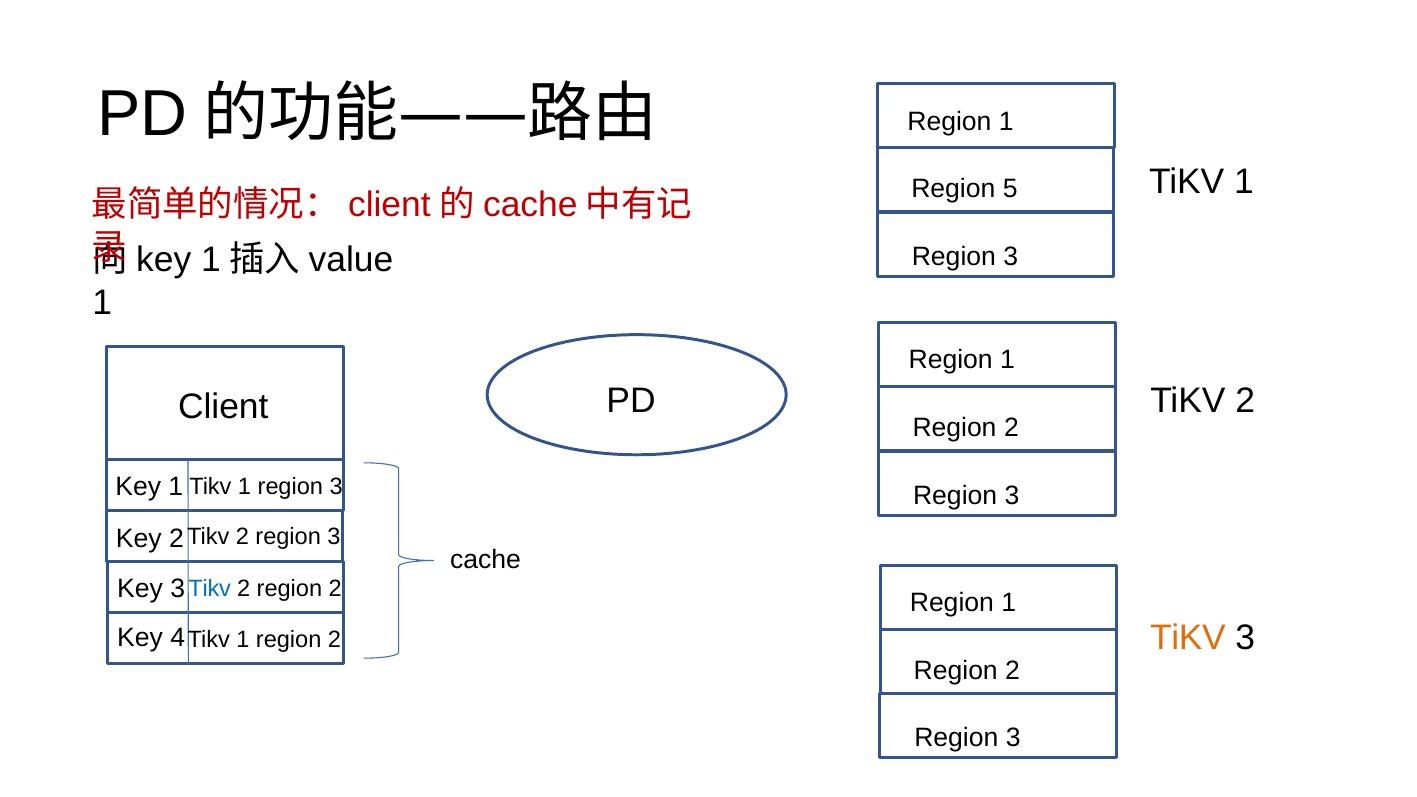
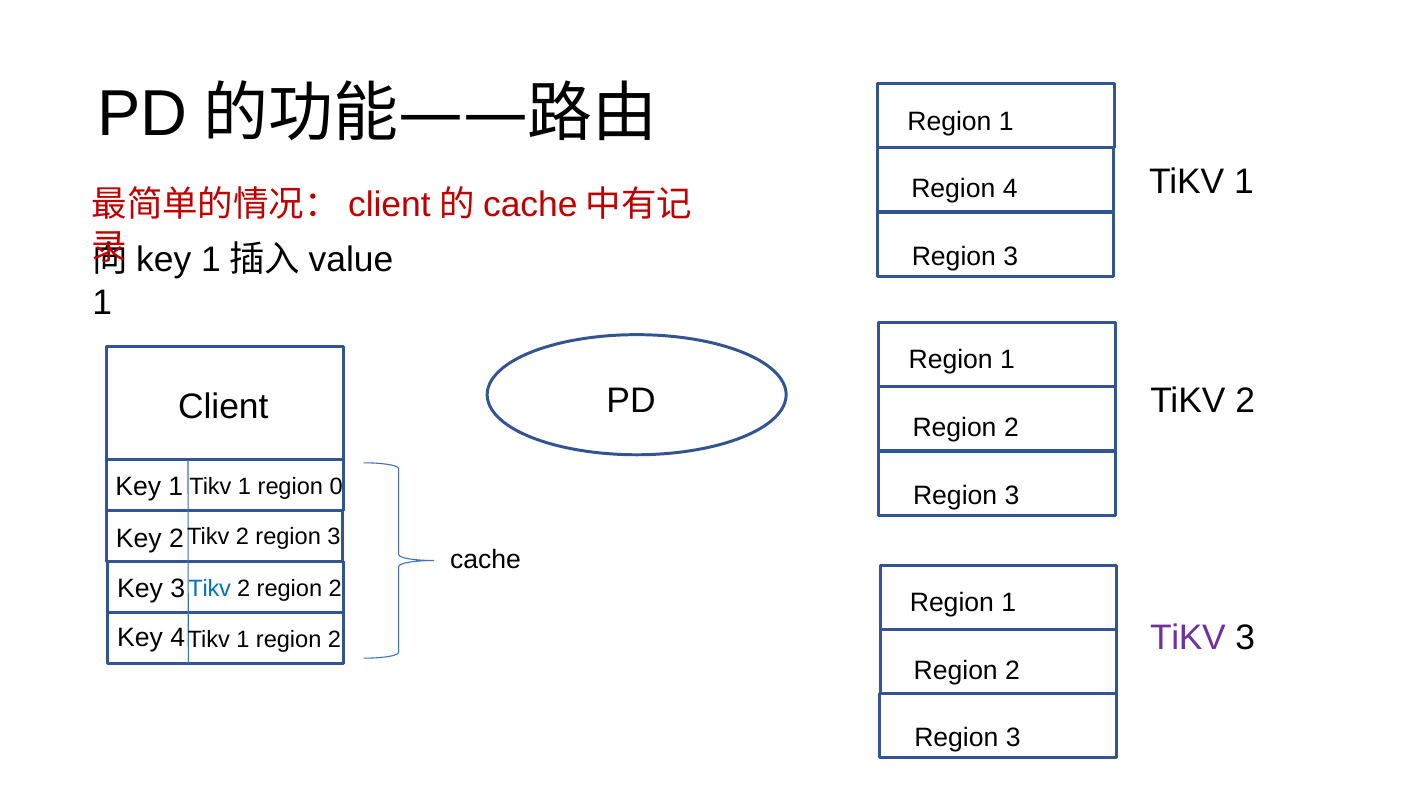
Region 5: 5 -> 4 (1010, 189)
1 region 3: 3 -> 0 (336, 487)
TiKV colour: orange -> purple (1188, 638)
